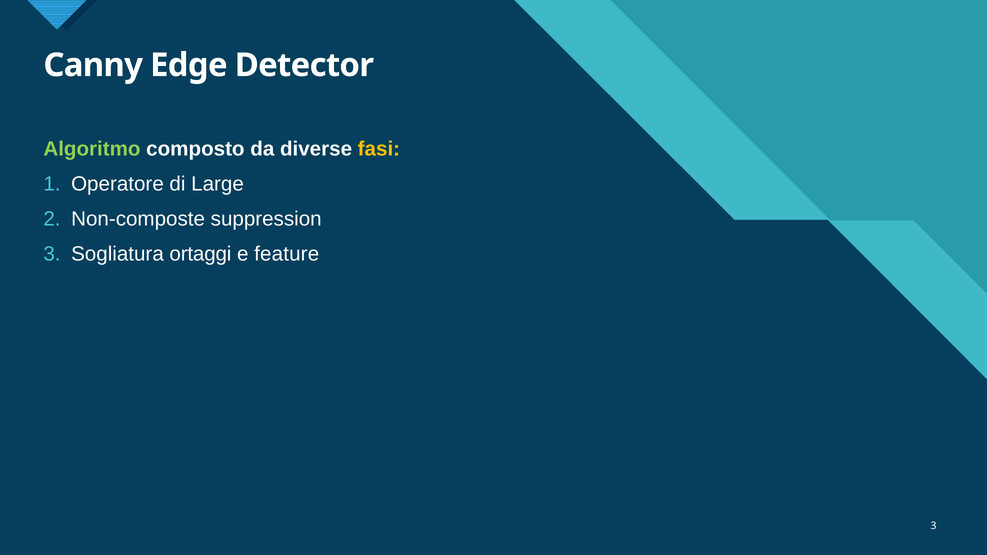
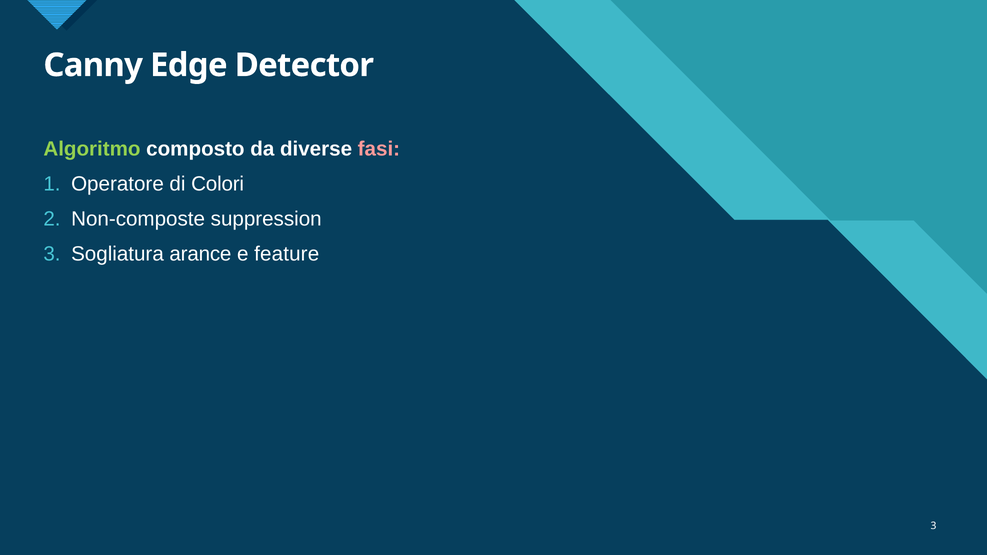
fasi colour: yellow -> pink (379, 149)
Large: Large -> Colori (218, 184)
ortaggi: ortaggi -> arance (200, 254)
